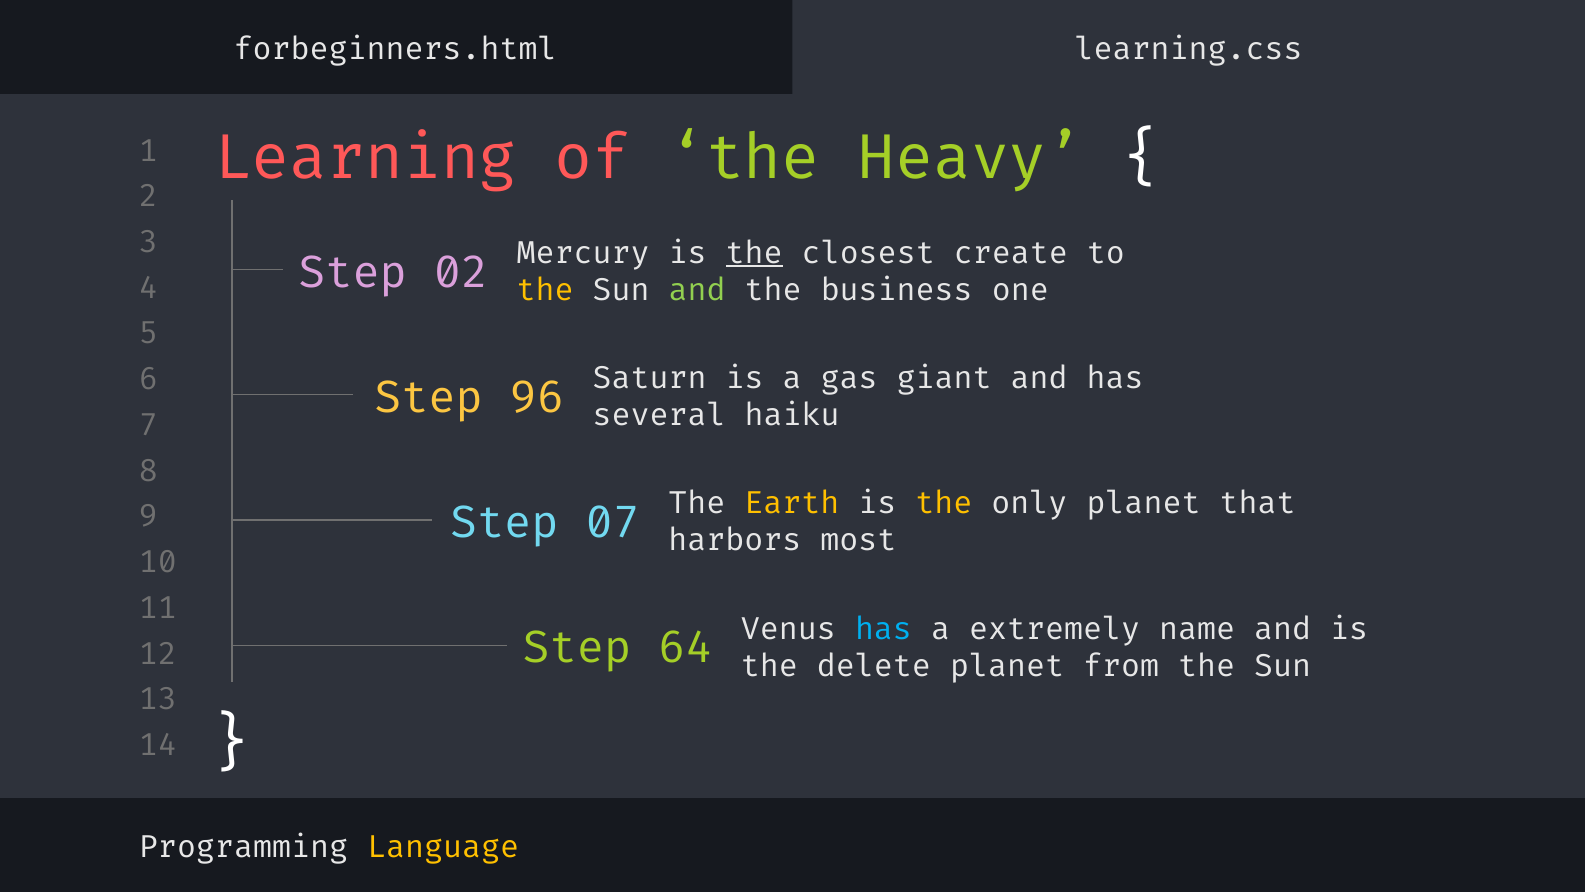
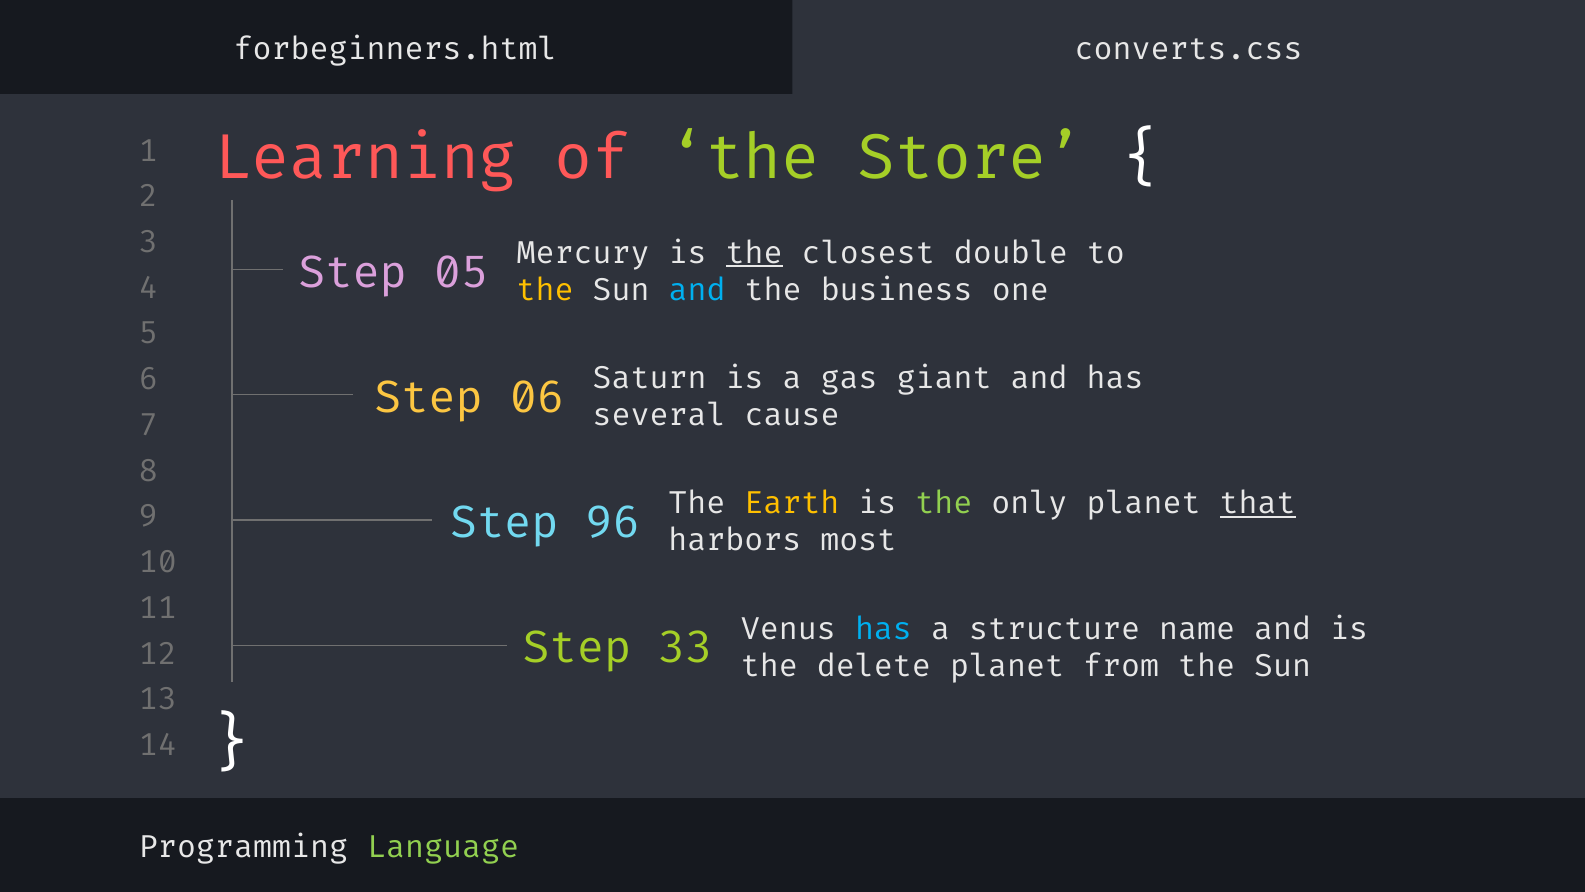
learning.css: learning.css -> converts.css (1189, 49)
Heavy: Heavy -> Store (971, 158)
02: 02 -> 05 (461, 272)
create: create -> double (1011, 253)
and colour: light green -> light blue (697, 290)
96: 96 -> 06 (537, 398)
haiku: haiku -> cause (792, 415)
07: 07 -> 96 (613, 523)
the colour: yellow -> light green (944, 503)
that underline: none -> present (1258, 503)
64: 64 -> 33 (685, 648)
extremely: extremely -> structure (1055, 629)
Language colour: yellow -> light green (443, 847)
